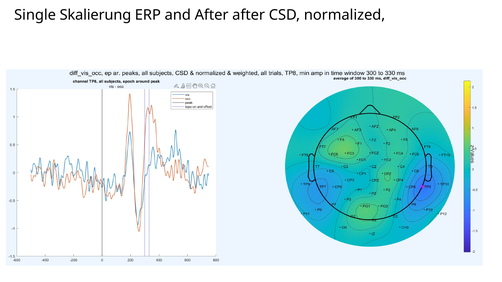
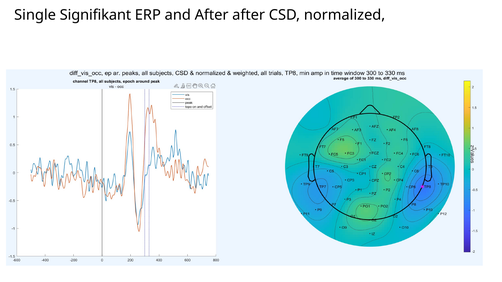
Skalierung: Skalierung -> Signifikant (95, 15)
